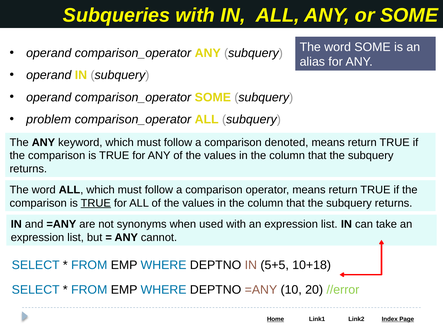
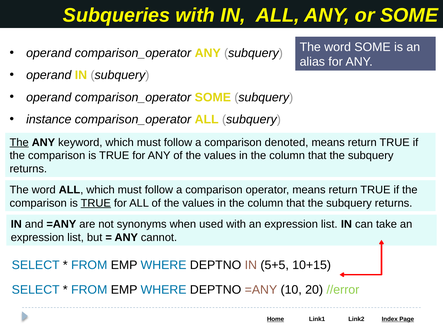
problem: problem -> instance (49, 120)
The underline: none -> present (19, 142)
10+18: 10+18 -> 10+15 (312, 265)
